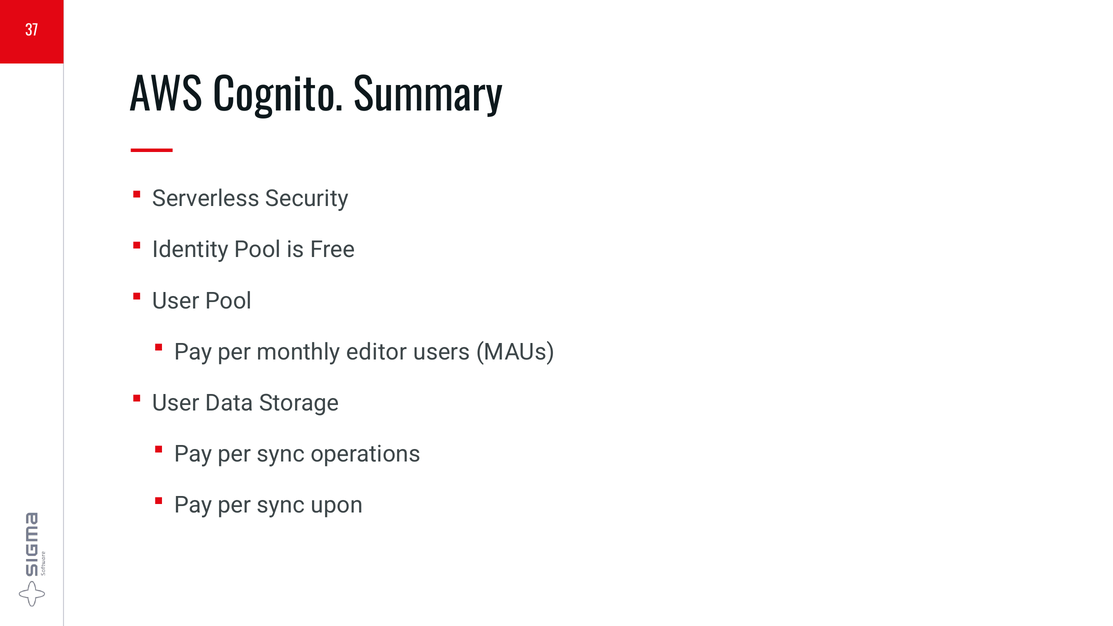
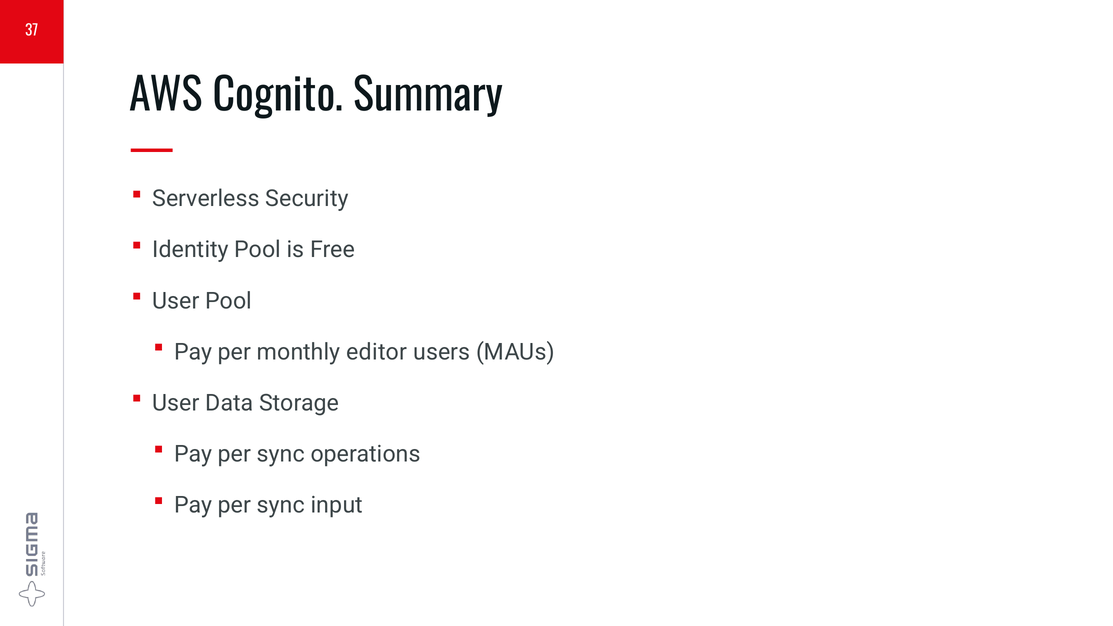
upon: upon -> input (337, 505)
